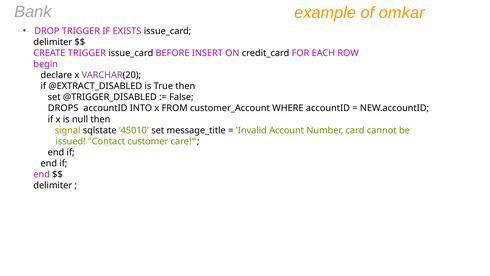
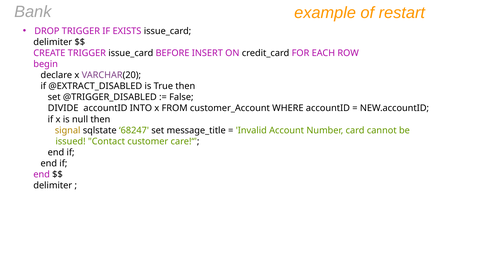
omkar: omkar -> restart (402, 13)
DROPS: DROPS -> DIVIDE (63, 108)
45010: 45010 -> 68247 (134, 130)
